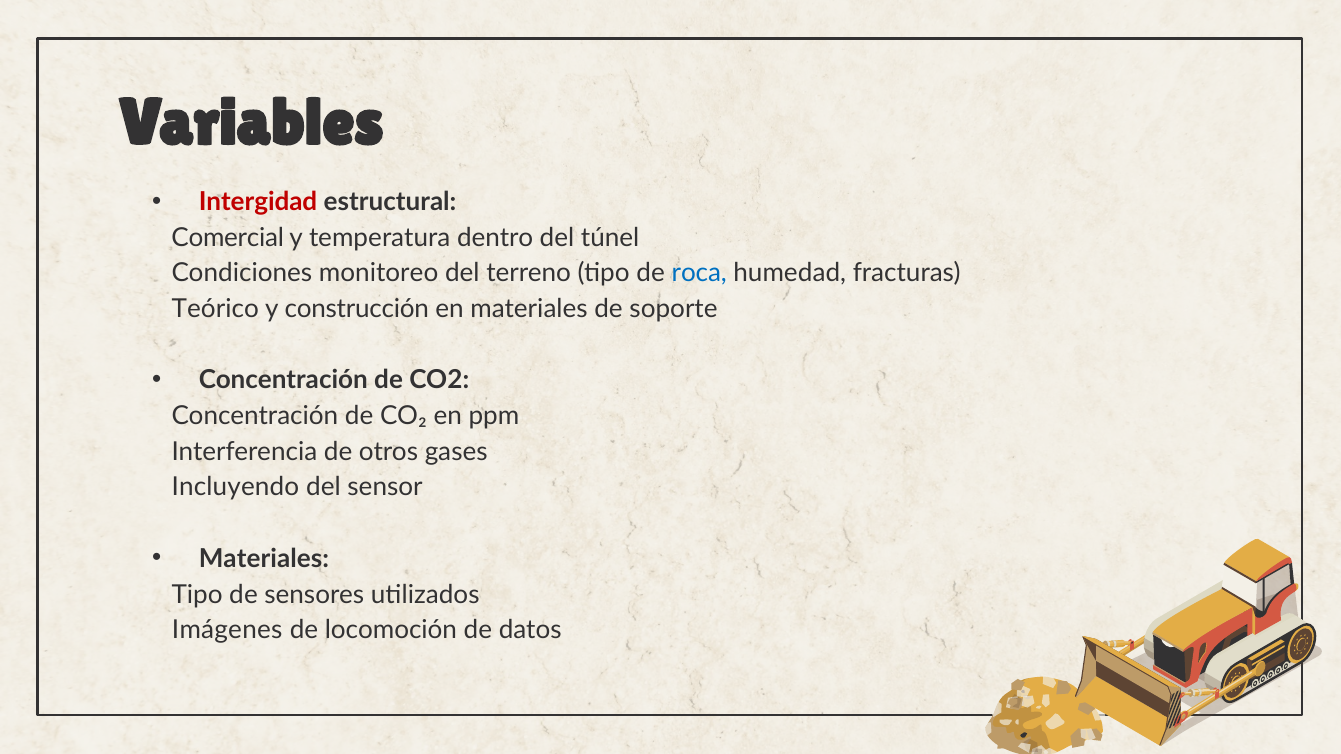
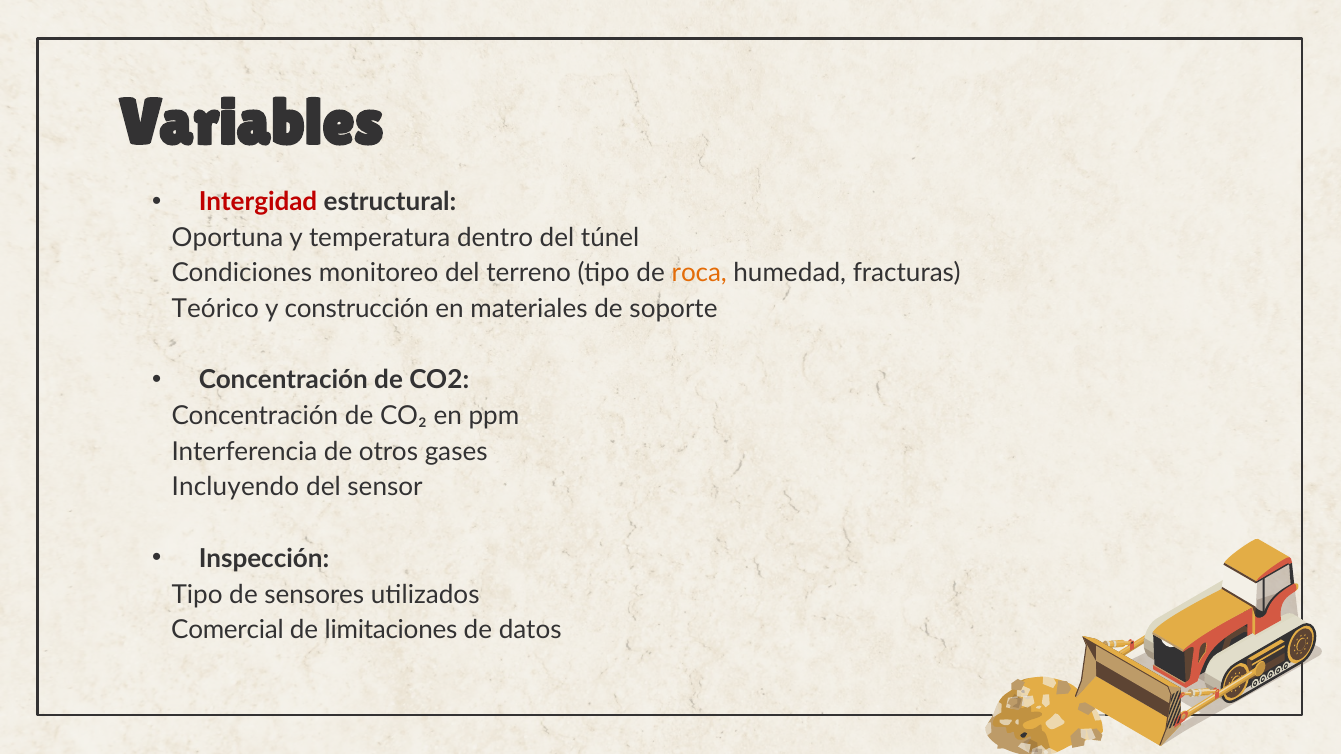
Comercial: Comercial -> Oportuna (227, 238)
roca colour: blue -> orange (699, 273)
Materiales: Materiales -> Inspección (264, 559)
Imágenes: Imágenes -> Comercial (227, 630)
locomoción: locomoción -> limitaciones (391, 630)
